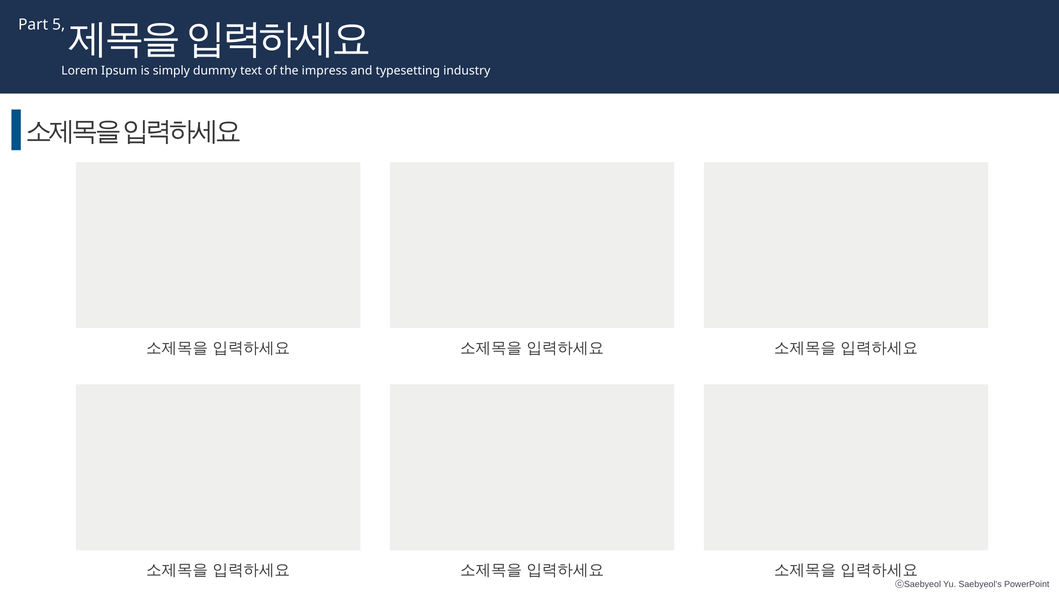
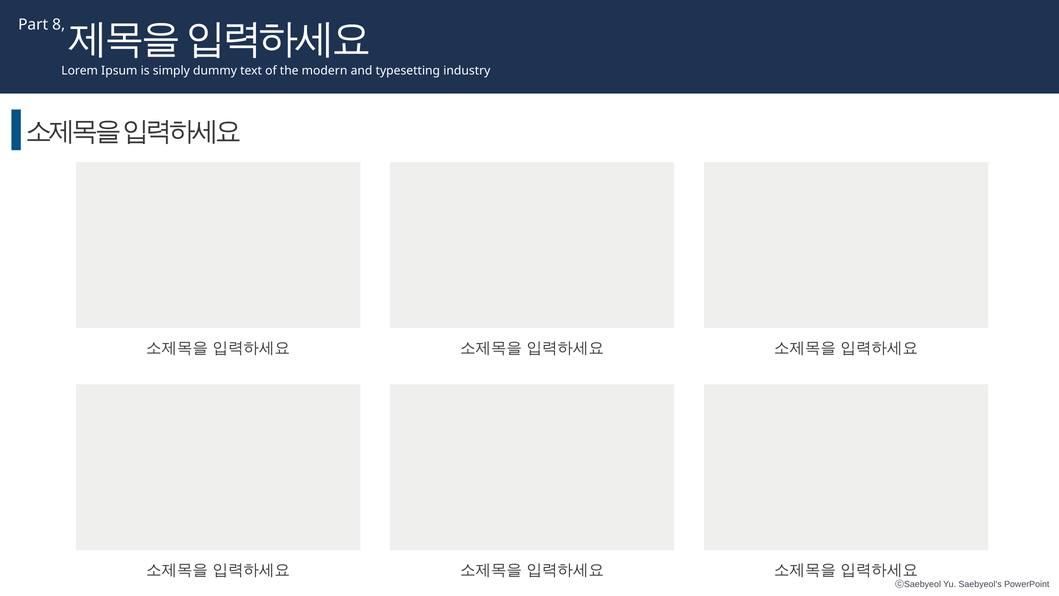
5: 5 -> 8 (59, 24)
impress: impress -> modern (325, 71)
